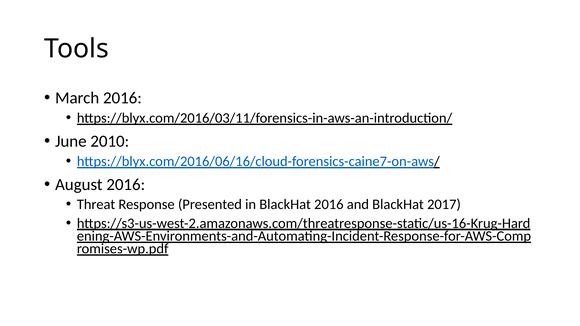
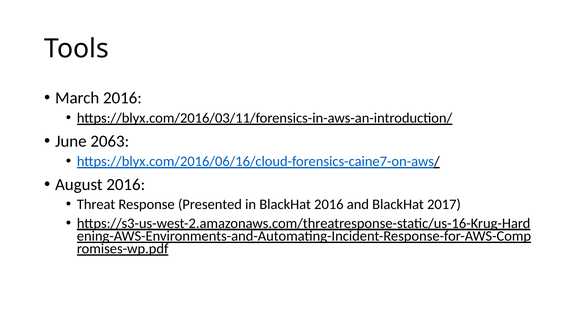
2010: 2010 -> 2063 (110, 141)
